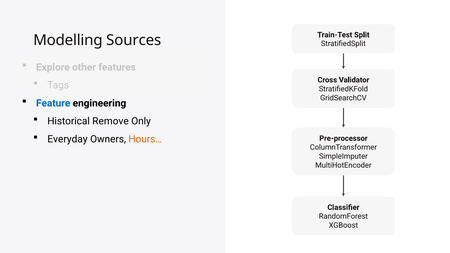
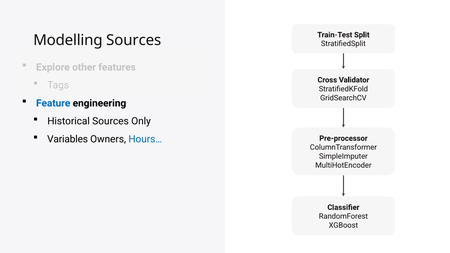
Historical Remove: Remove -> Sources (111, 121)
Everyday: Everyday -> Variables (68, 139)
Hours… colour: orange -> blue (145, 139)
